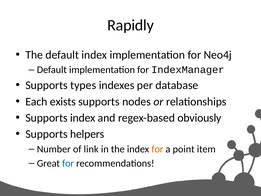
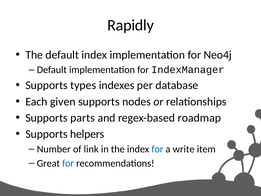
exists: exists -> given (63, 101)
Supports index: index -> parts (83, 118)
obviously: obviously -> roadmap (199, 118)
for colour: orange -> blue (157, 149)
point: point -> write (184, 149)
